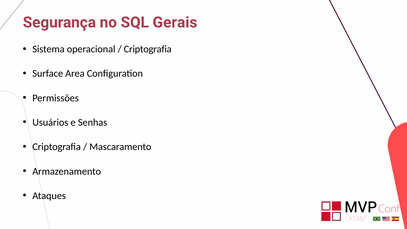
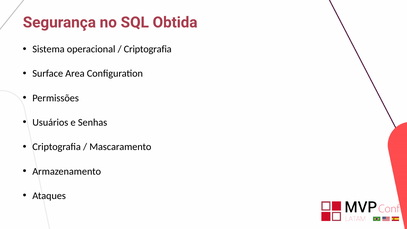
Gerais: Gerais -> Obtida (175, 22)
